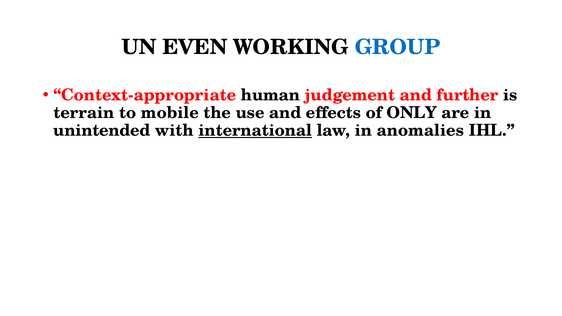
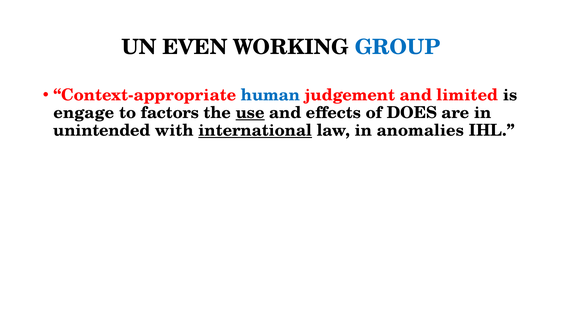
human colour: black -> blue (271, 95)
further: further -> limited (467, 95)
terrain: terrain -> engage (84, 113)
mobile: mobile -> factors (170, 113)
use underline: none -> present (250, 113)
ONLY: ONLY -> DOES (412, 113)
